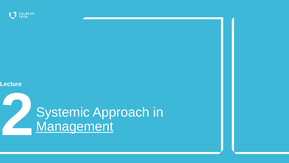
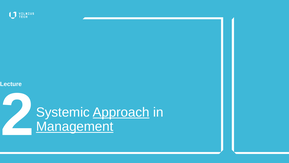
Approach underline: none -> present (121, 112)
